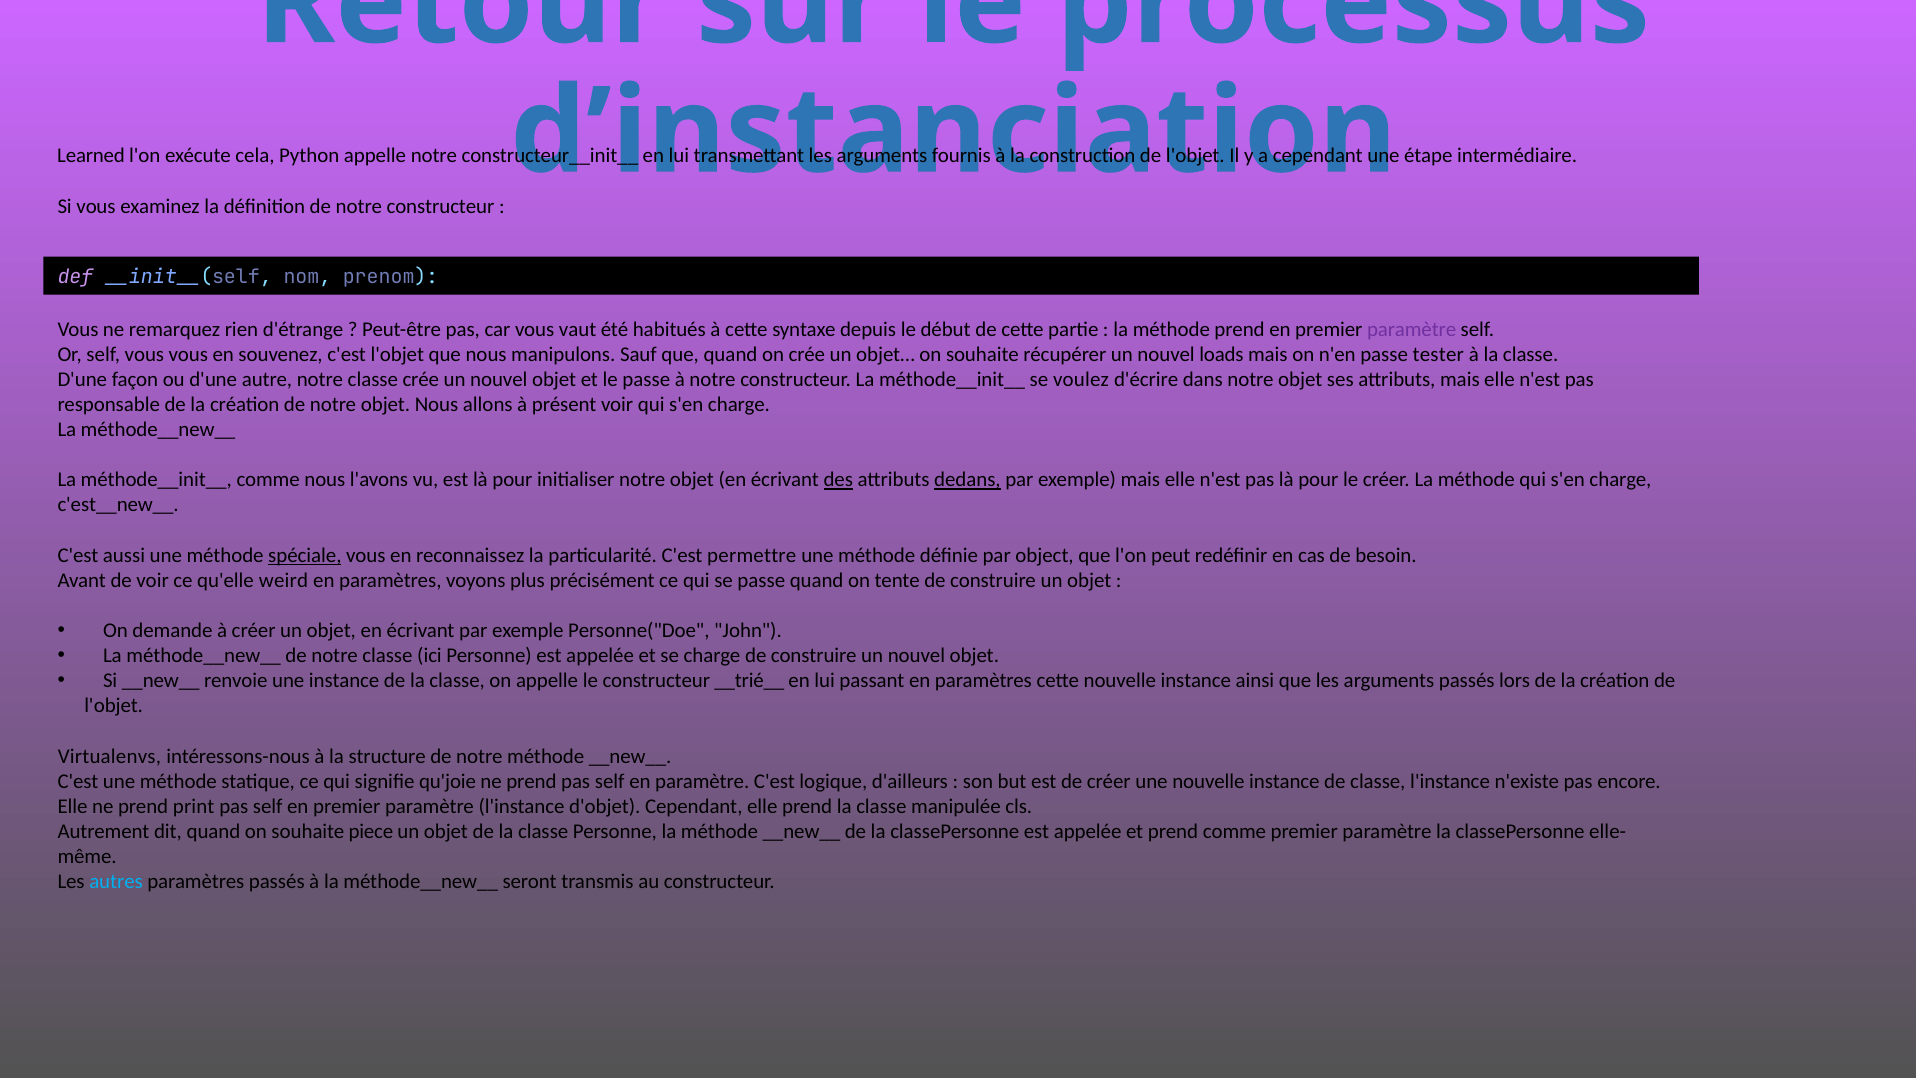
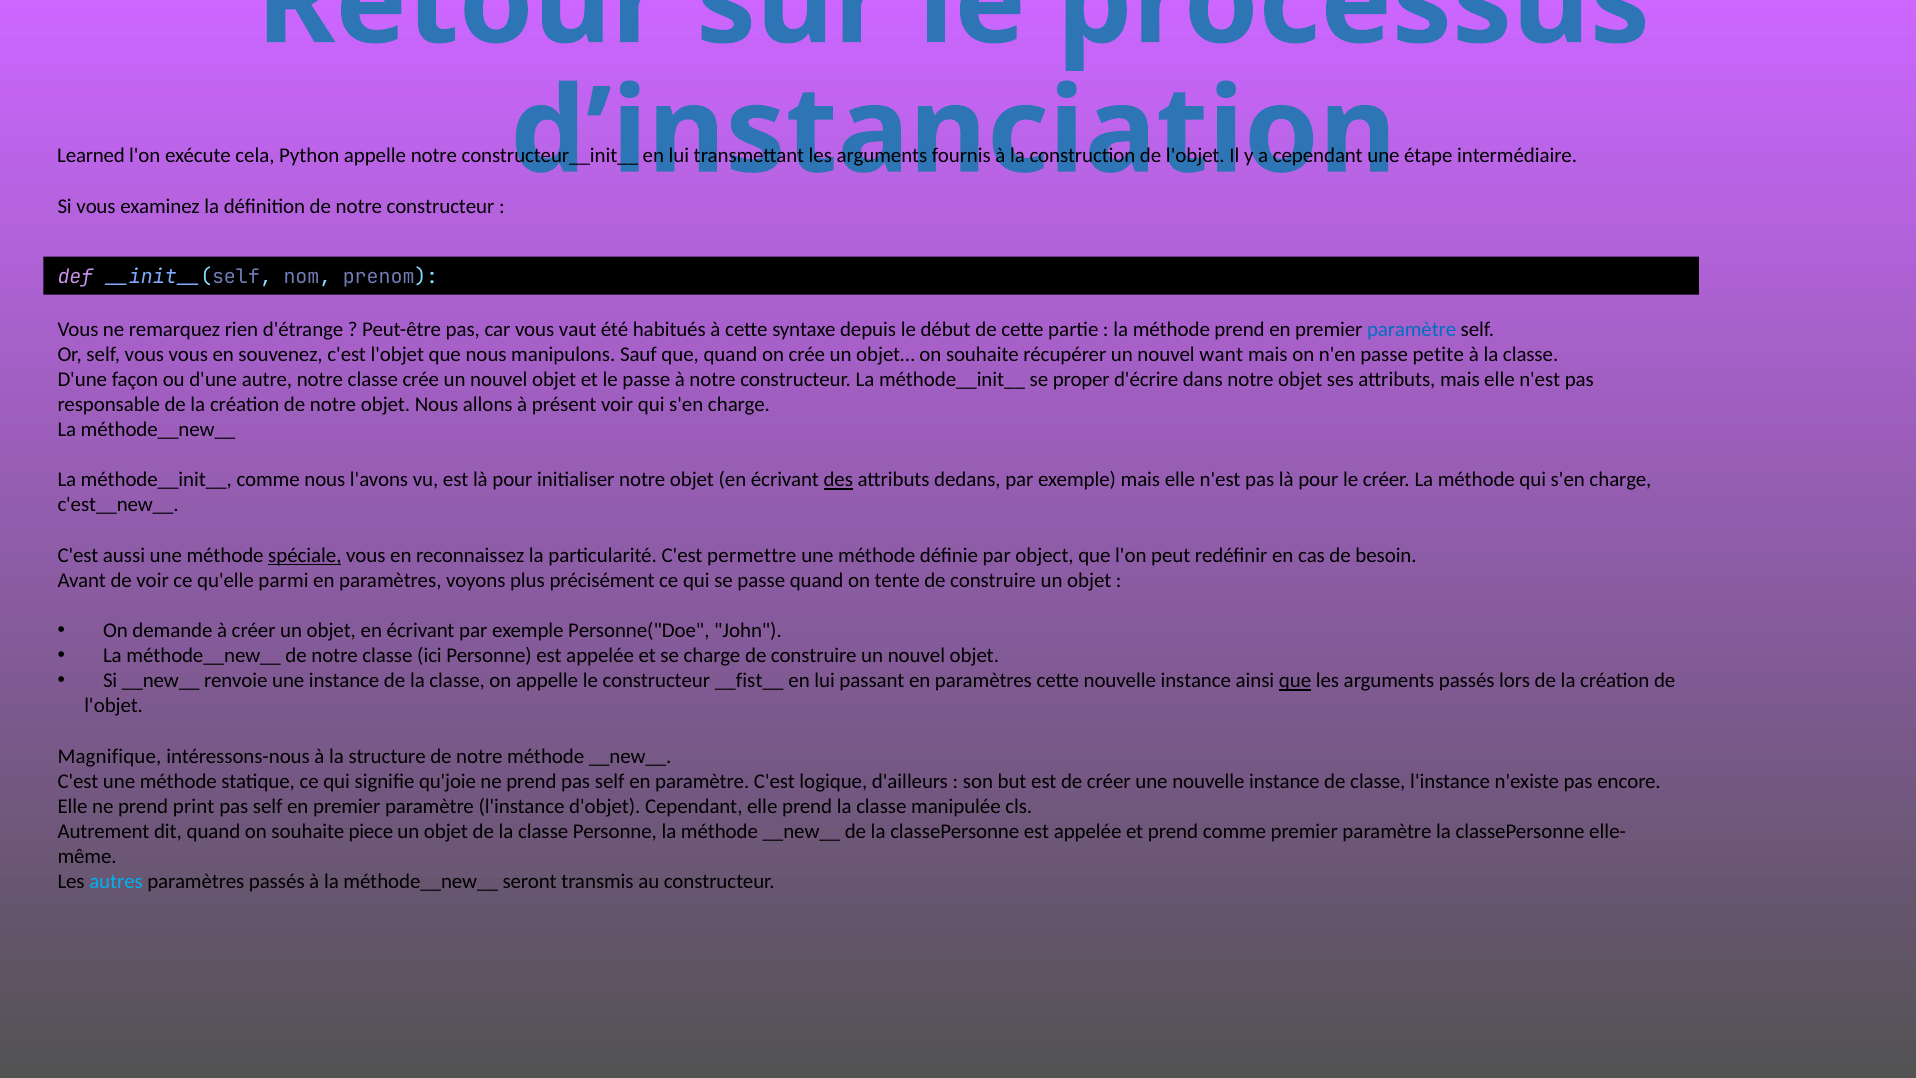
paramètre colour: purple -> blue (1412, 329)
loads: loads -> want (1221, 354)
tester: tester -> petite (1438, 354)
voulez: voulez -> proper (1081, 379)
dedans underline: present -> none (967, 480)
weird: weird -> parmi (284, 580)
__trié__: __trié__ -> __fist__ (749, 681)
que underline: none -> present (1295, 681)
Virtualenvs: Virtualenvs -> Magnifique (109, 756)
